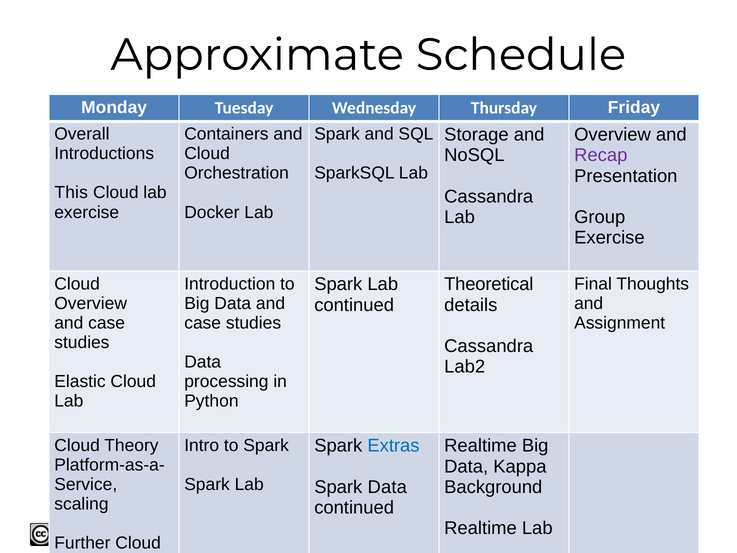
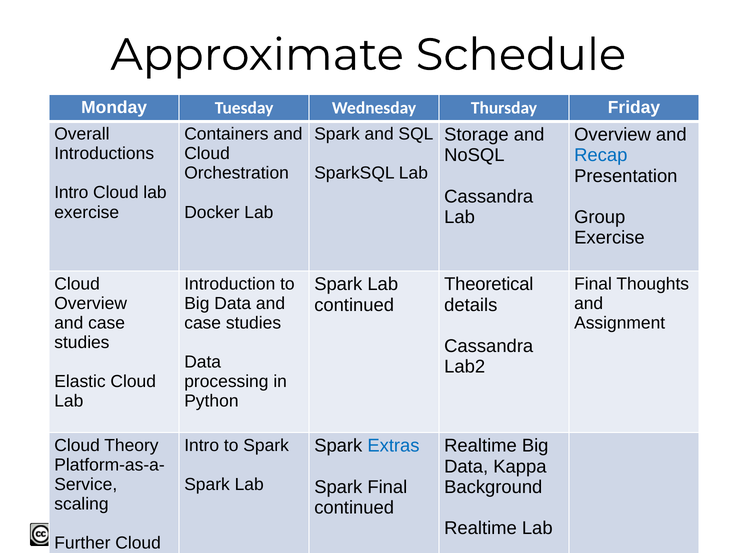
Recap colour: purple -> blue (601, 155)
This: This -> Intro (71, 193)
Spark Data: Data -> Final (387, 487)
